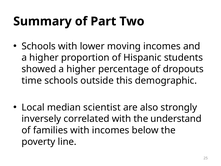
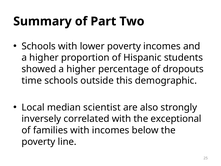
lower moving: moving -> poverty (124, 46)
understand: understand -> exceptional (176, 119)
